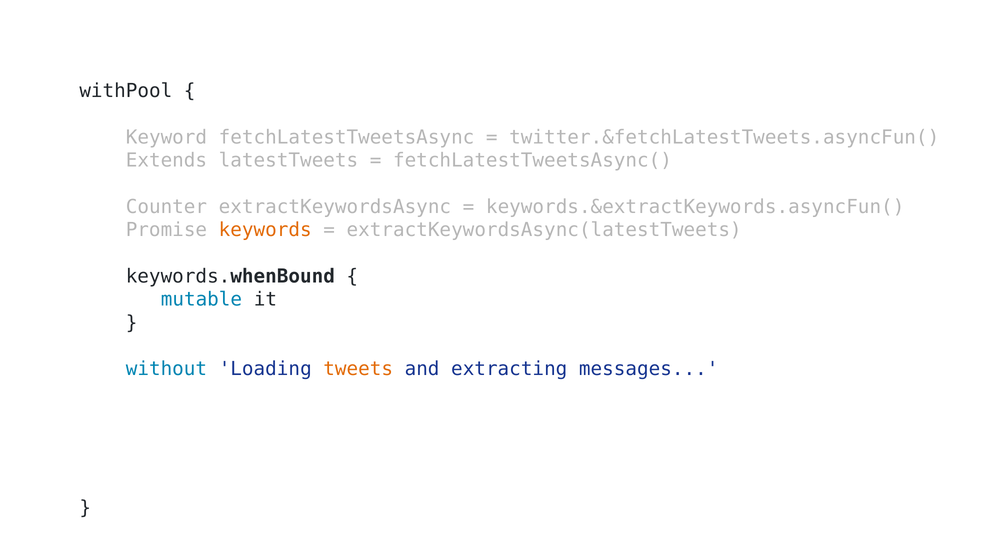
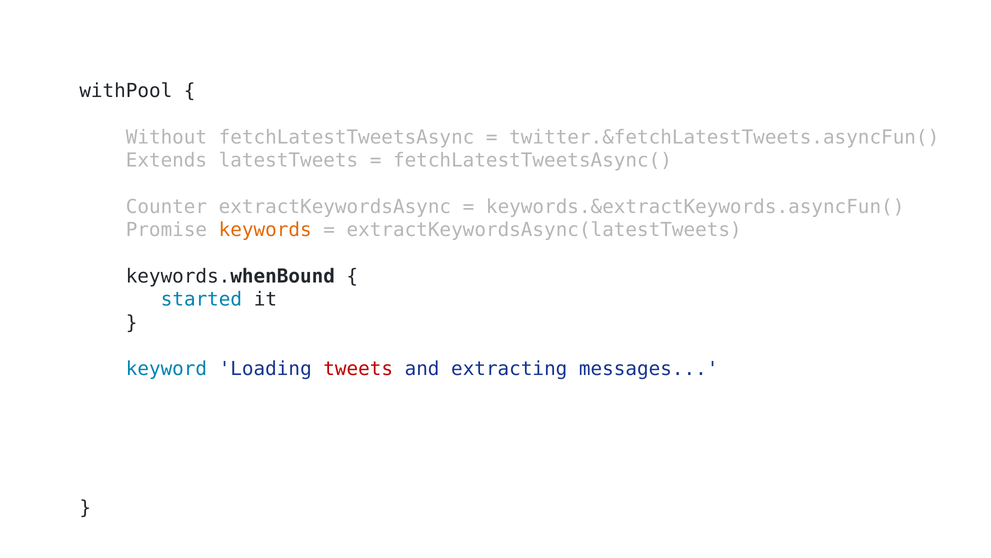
Keyword: Keyword -> Without (166, 137)
mutable: mutable -> started (201, 299)
without: without -> keyword (166, 369)
tweets colour: orange -> red (358, 369)
